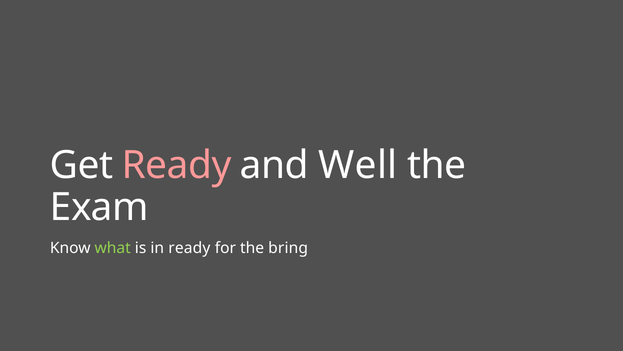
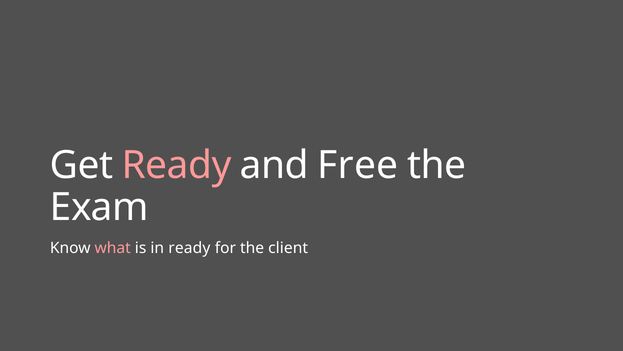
Well: Well -> Free (358, 165)
what colour: light green -> pink (113, 248)
bring: bring -> client (288, 248)
